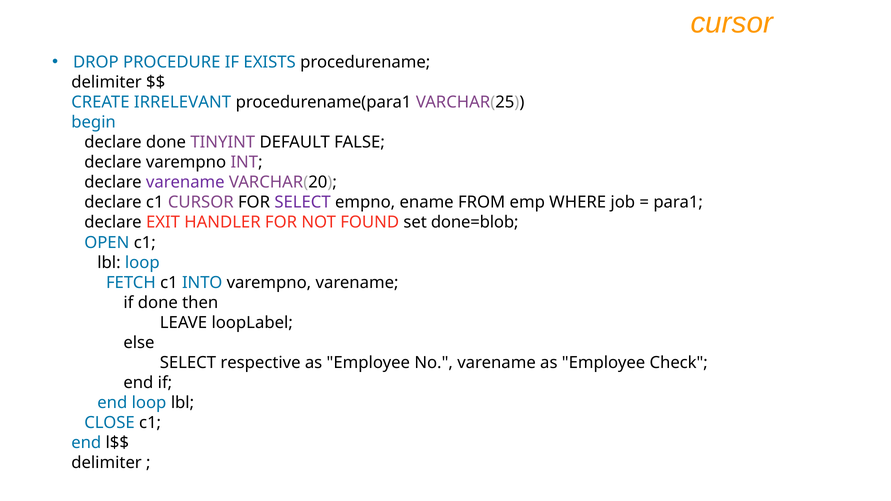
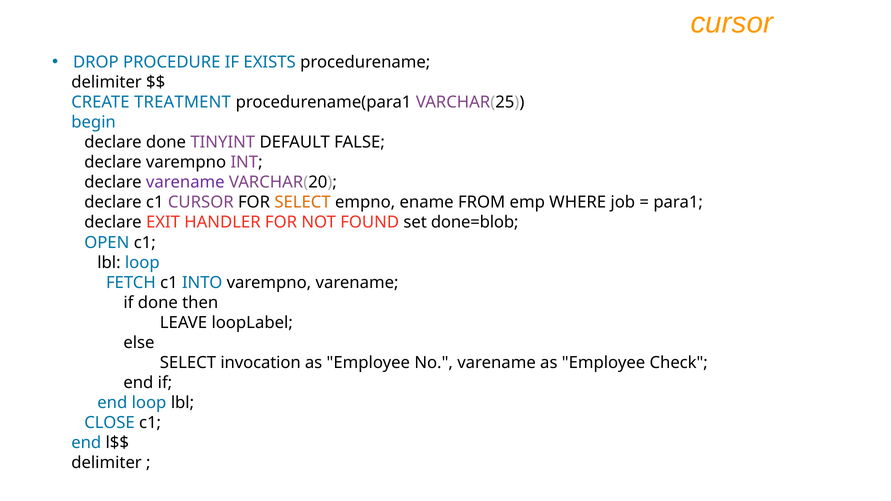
IRRELEVANT: IRRELEVANT -> TREATMENT (182, 102)
SELECT colour: purple -> orange (303, 203)
respective: respective -> invocation (261, 363)
